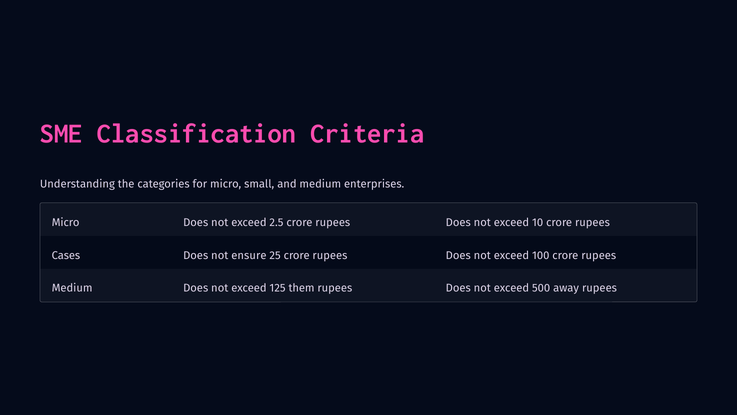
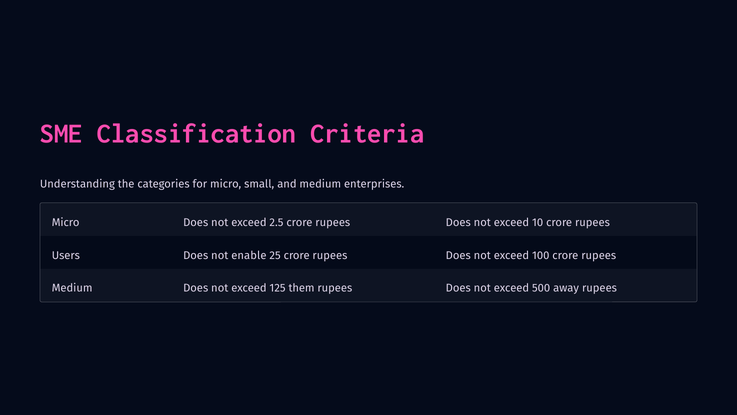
Cases: Cases -> Users (66, 255)
ensure: ensure -> enable (249, 255)
